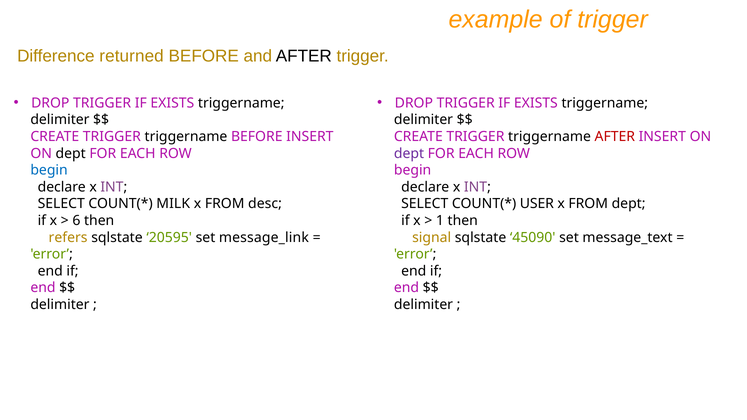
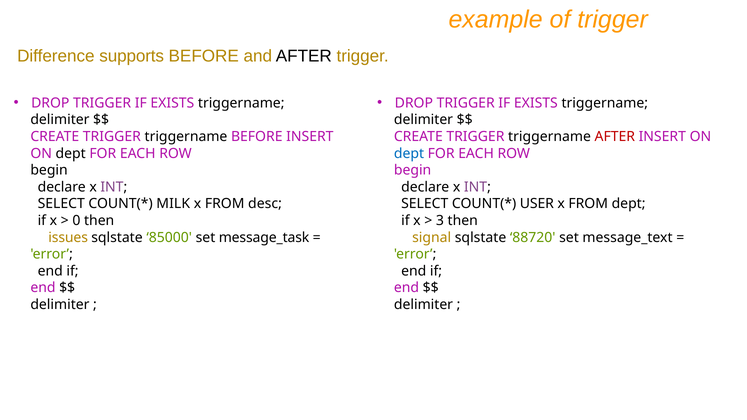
returned: returned -> supports (132, 56)
dept colour: purple -> blue (409, 154)
begin colour: blue -> black (49, 170)
6: 6 -> 0 (76, 221)
1: 1 -> 3 (440, 221)
refers: refers -> issues (68, 238)
20595: 20595 -> 85000 (169, 238)
message_link: message_link -> message_task (264, 238)
45090: 45090 -> 88720 (533, 238)
